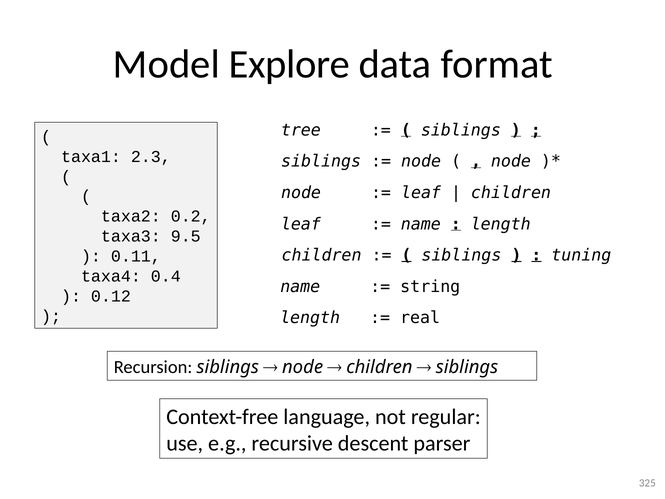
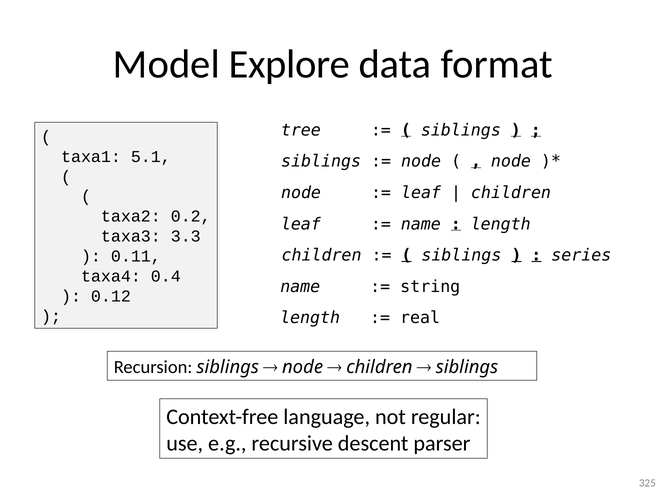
2.3: 2.3 -> 5.1 (151, 156)
9.5: 9.5 -> 3.3 (186, 236)
tuning: tuning -> series (581, 255)
